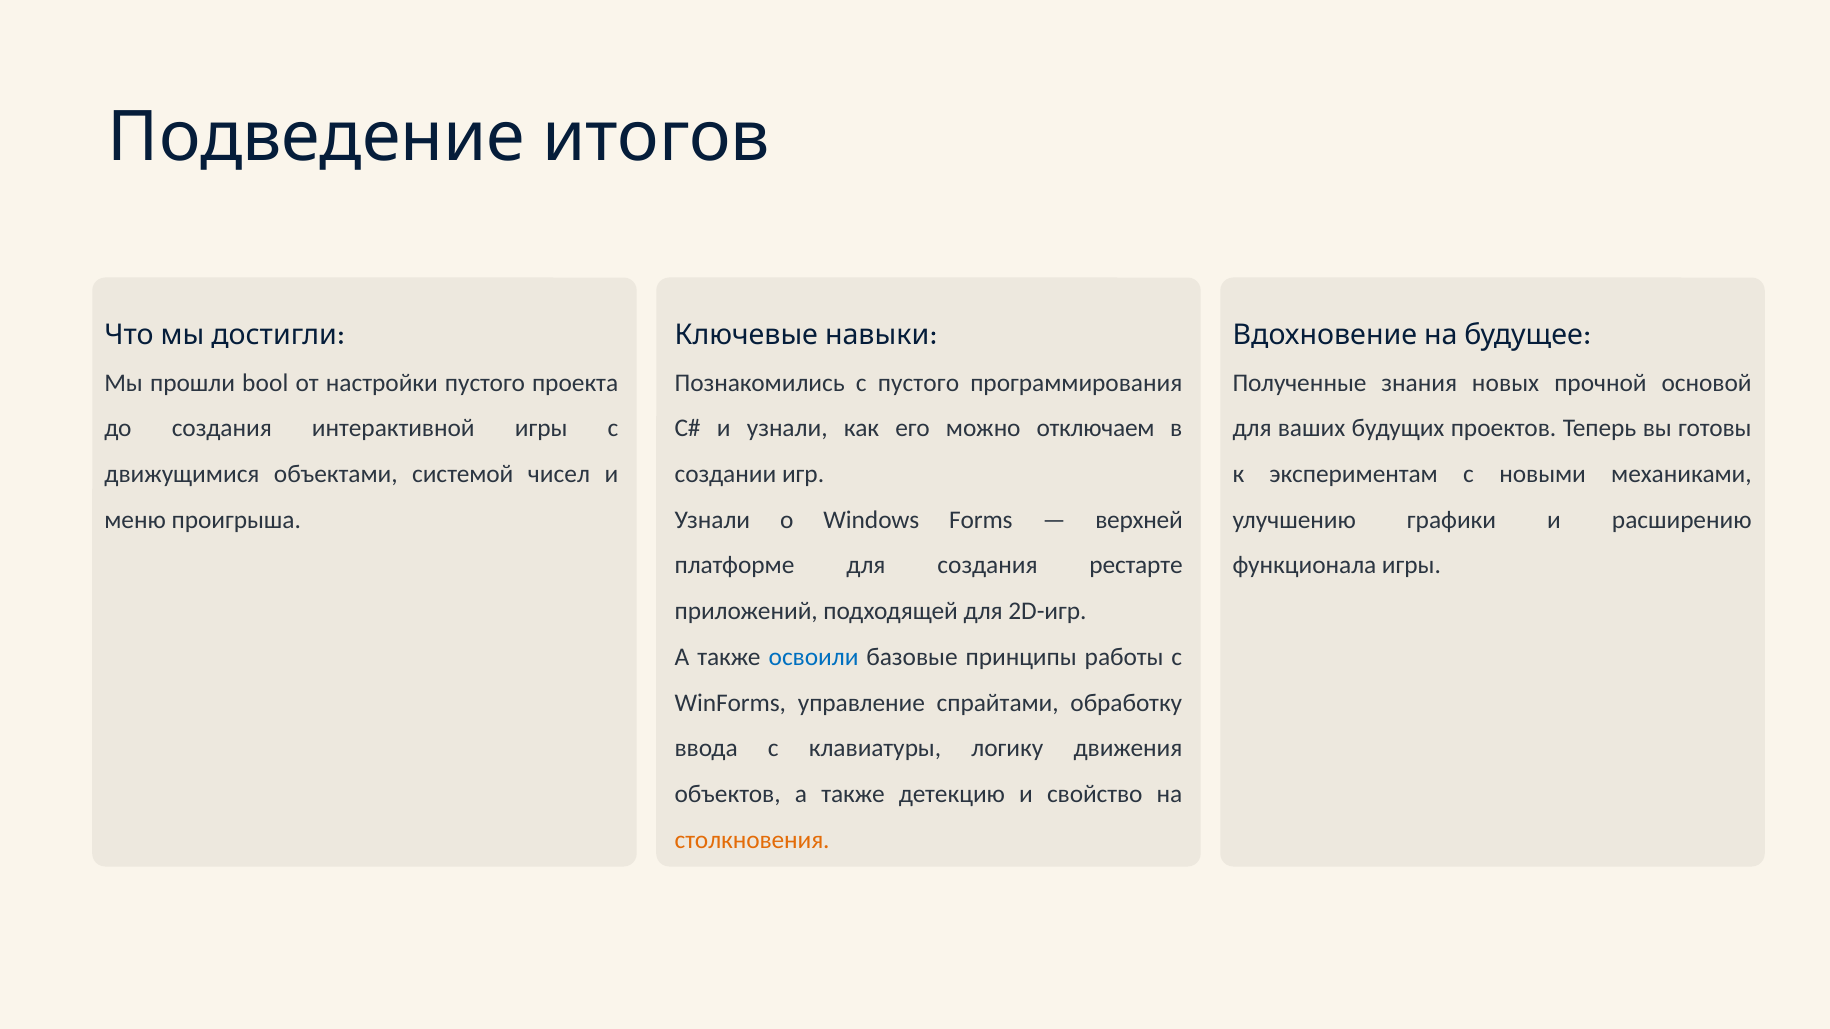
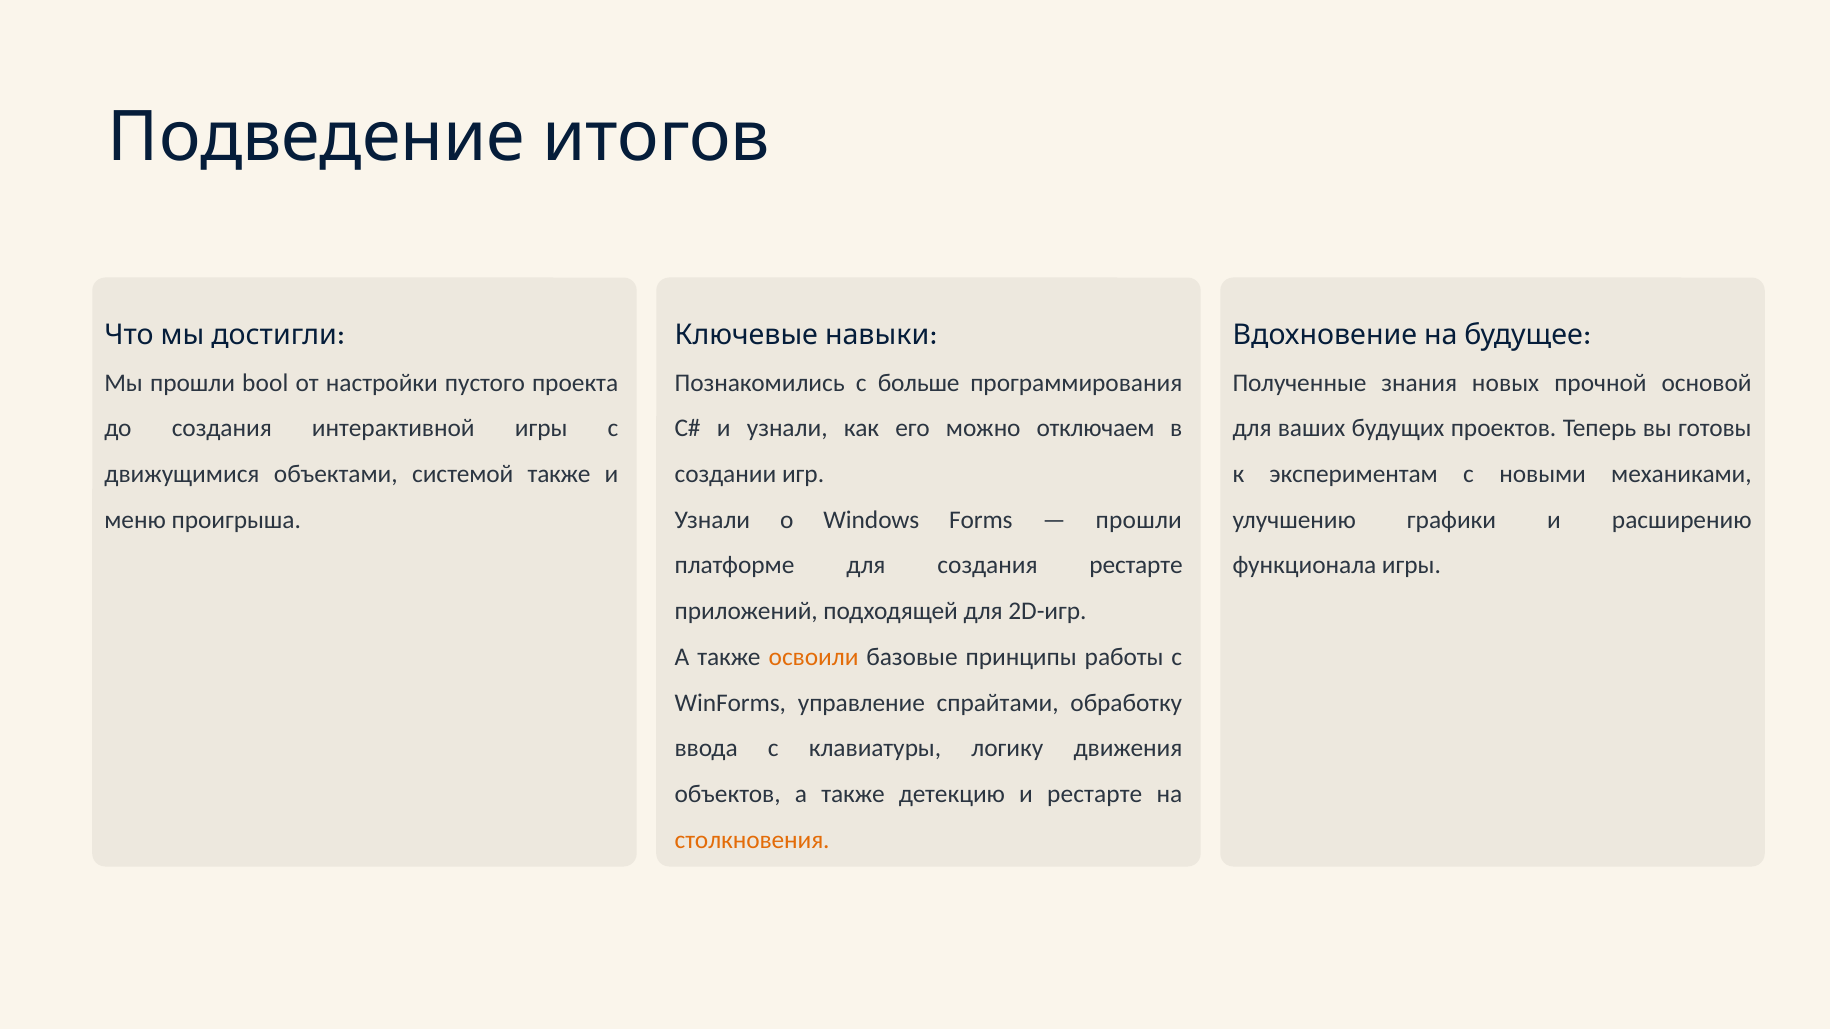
с пустого: пустого -> больше (919, 383)
системой чисел: чисел -> также (559, 474)
верхней: верхней -> прошли (1139, 520)
освоили colour: blue -> orange (814, 657)
и свойство: свойство -> рестарте (1095, 794)
